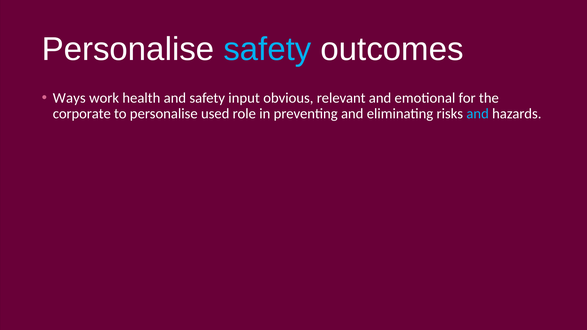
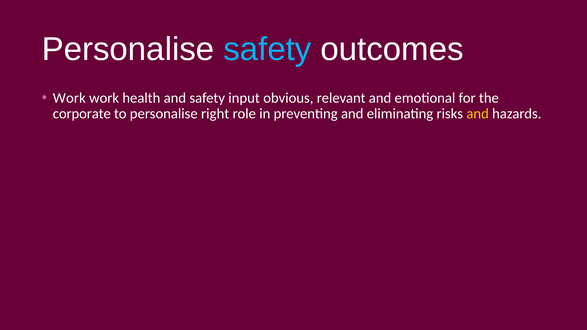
Ways: Ways -> Work (69, 98)
used: used -> right (215, 114)
and colour: light blue -> yellow (478, 114)
